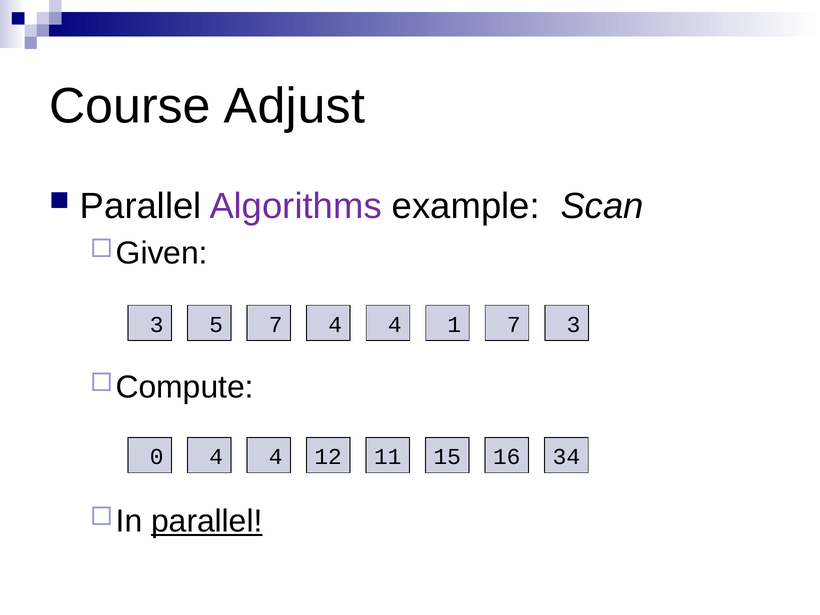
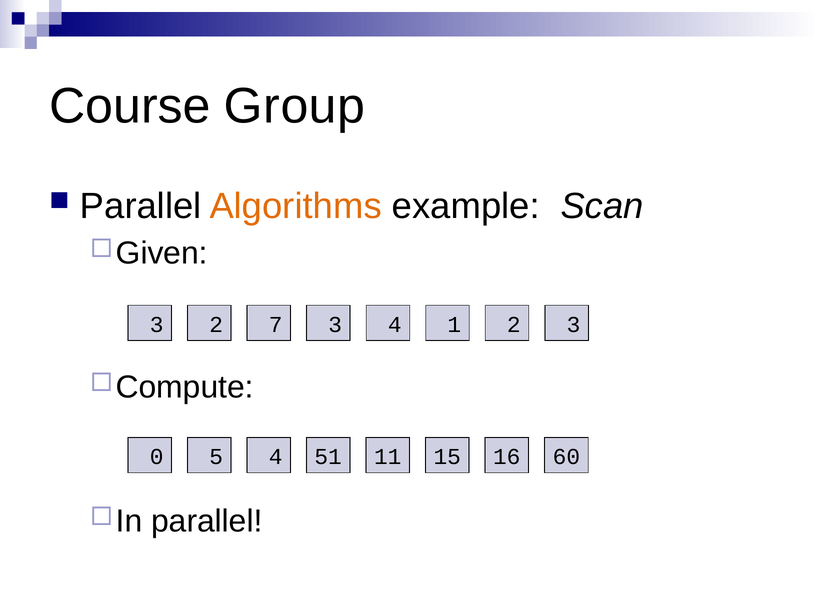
Adjust: Adjust -> Group (294, 106)
Algorithms colour: purple -> orange (296, 206)
3 5: 5 -> 2 (216, 325)
7 4: 4 -> 3 (335, 325)
4 7: 7 -> 2 (514, 325)
0 4: 4 -> 5 (216, 457)
12: 12 -> 51 (328, 457)
34: 34 -> 60 (566, 457)
parallel underline: present -> none (207, 521)
